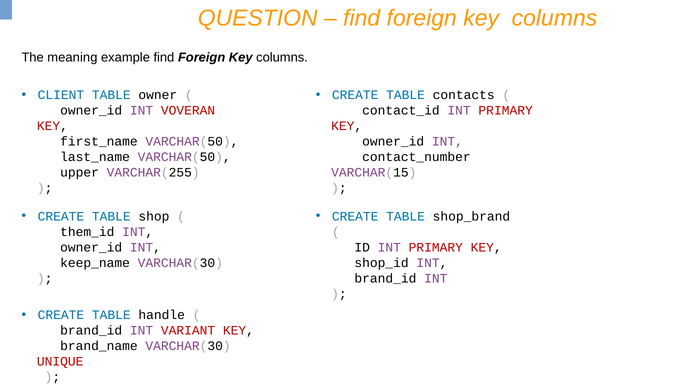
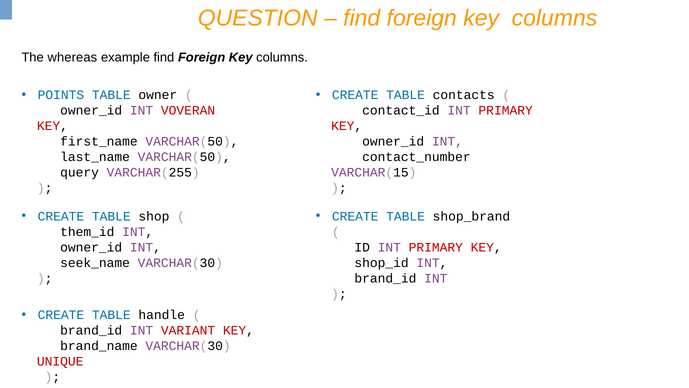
meaning: meaning -> whereas (72, 57)
CLIENT: CLIENT -> POINTS (61, 95)
upper: upper -> query (80, 172)
keep_name: keep_name -> seek_name (95, 263)
